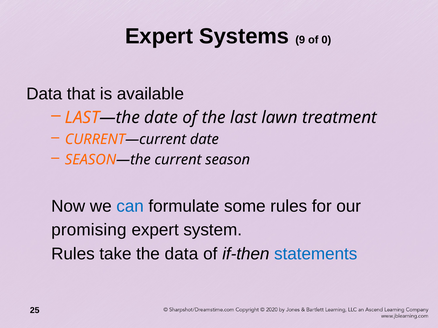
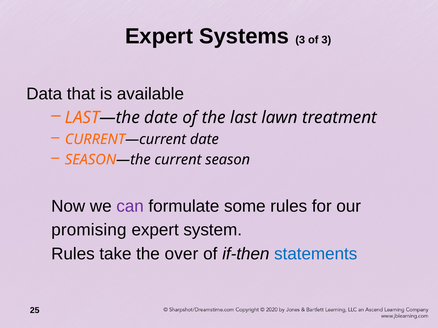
Systems 9: 9 -> 3 (300, 40)
of 0: 0 -> 3 (326, 40)
can colour: blue -> purple (130, 206)
the data: data -> over (181, 254)
